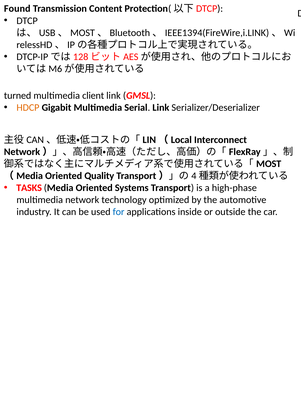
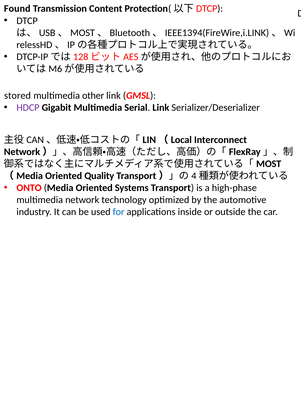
turned: turned -> stored (17, 96)
client: client -> other (93, 96)
HDCP colour: orange -> purple (28, 108)
TASKS: TASKS -> ONTO (29, 188)
